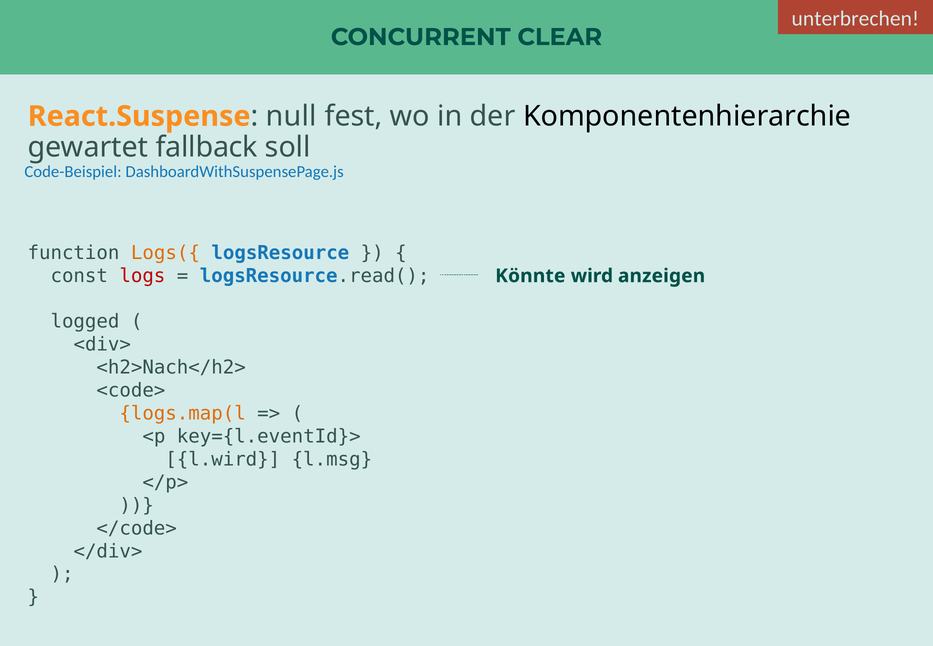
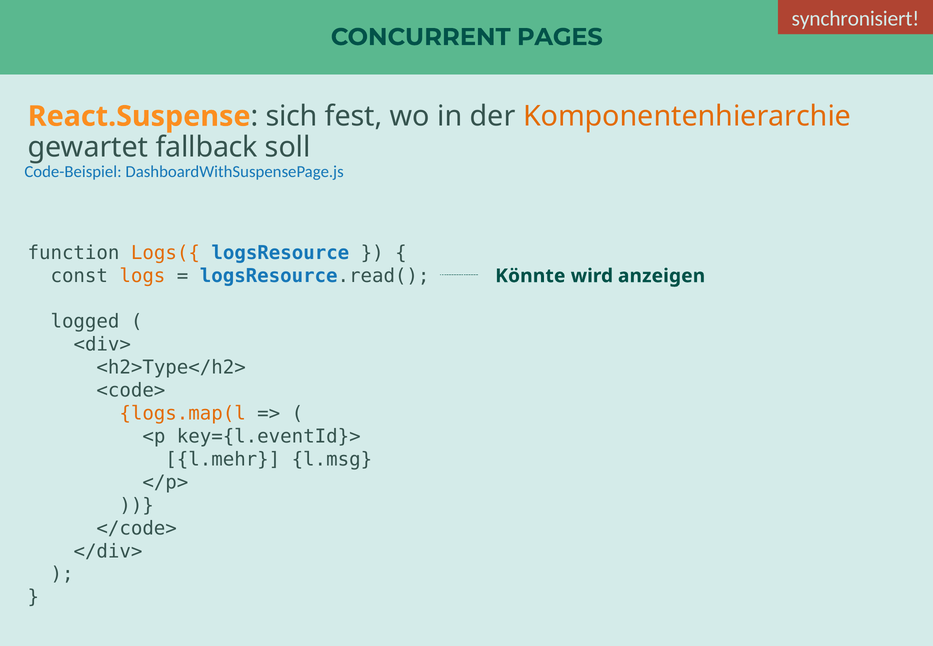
unterbrechen: unterbrechen -> synchronisiert (855, 19)
CLEAR: CLEAR -> PAGES (560, 37)
null: null -> sich (292, 116)
Komponentenhierarchie colour: black -> orange (687, 116)
logs colour: red -> orange (142, 276)
<h2>Nach</h2>: <h2>Nach</h2> -> <h2>Type</h2> (171, 368)
l.wird: l.wird -> l.mehr (223, 459)
